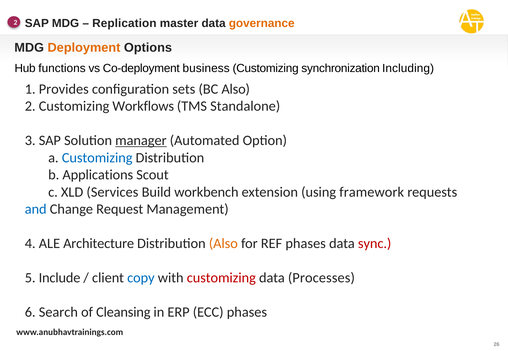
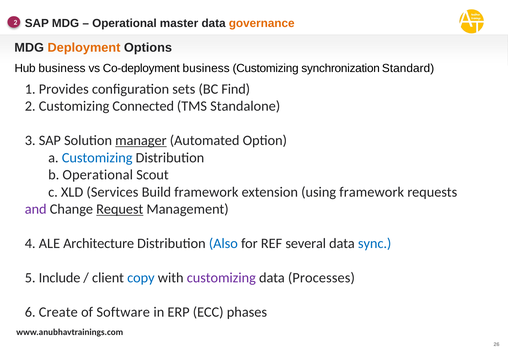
Replication: Replication -> Operational (124, 24)
Hub functions: functions -> business (62, 69)
Including: Including -> Standard (408, 69)
BC Also: Also -> Find (236, 89)
Workflows: Workflows -> Connected (143, 106)
b Applications: Applications -> Operational (98, 175)
Build workbench: workbench -> framework (206, 192)
and colour: blue -> purple (36, 210)
Request underline: none -> present (120, 210)
Also colour: orange -> blue (223, 244)
REF phases: phases -> several (306, 244)
sync colour: red -> blue (375, 244)
customizing colour: red -> purple (221, 278)
Search: Search -> Create (58, 313)
Cleansing: Cleansing -> Software (123, 313)
